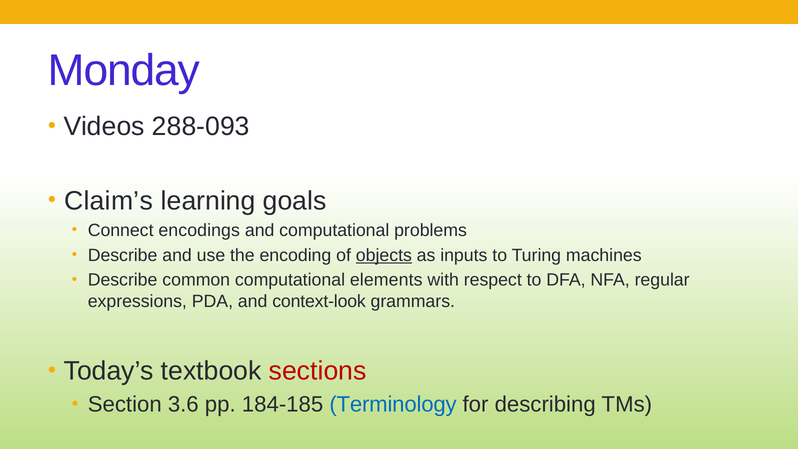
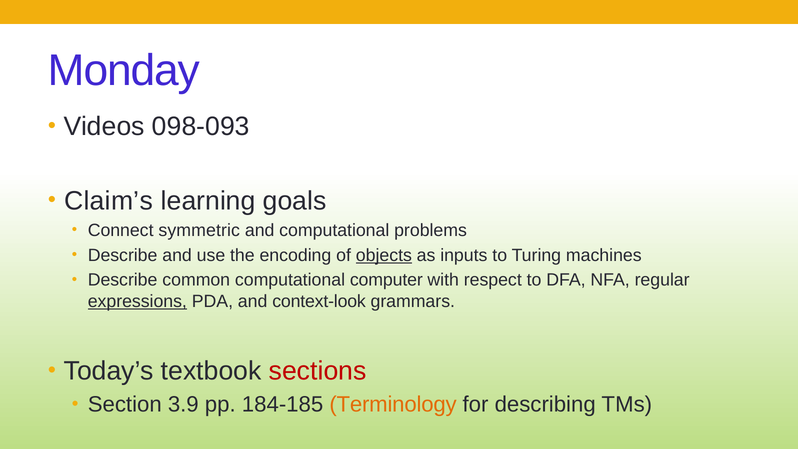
288-093: 288-093 -> 098-093 (201, 127)
encodings: encodings -> symmetric (199, 231)
elements: elements -> computer (386, 280)
expressions underline: none -> present (137, 301)
3.6: 3.6 -> 3.9 (183, 404)
Terminology colour: blue -> orange (393, 404)
